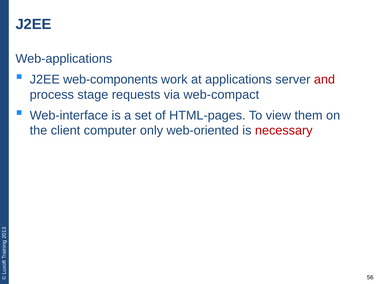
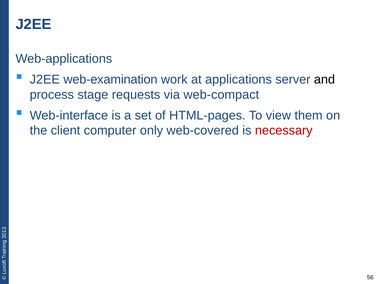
web-components: web-components -> web-examination (110, 80)
and colour: red -> black (324, 80)
web-oriented: web-oriented -> web-covered (203, 131)
